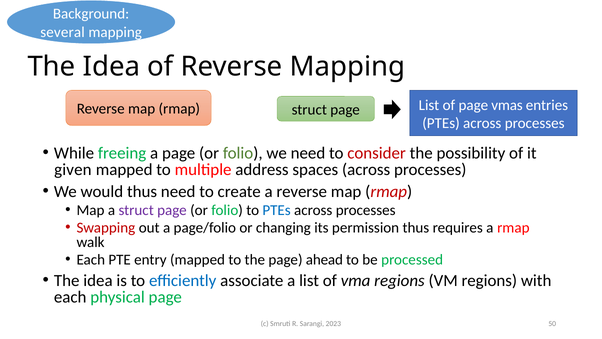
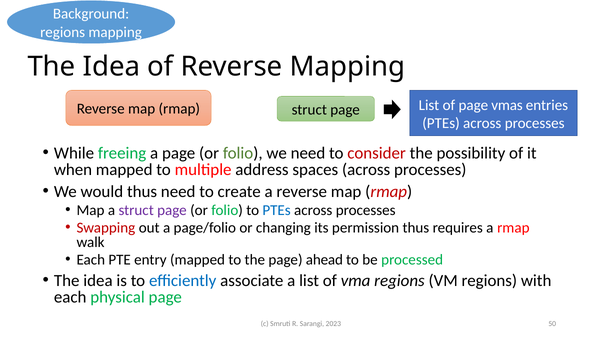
several: several -> regions (63, 32)
given: given -> when (73, 169)
